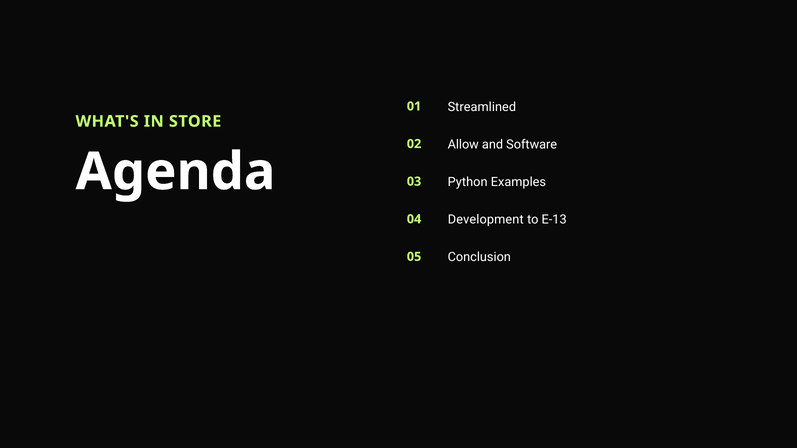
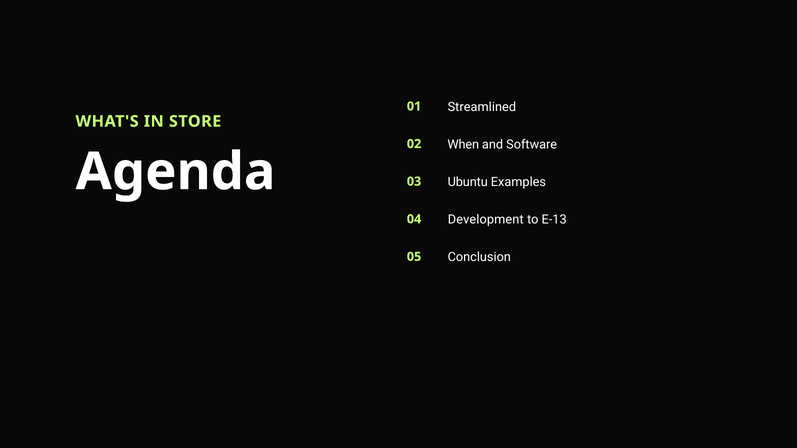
Allow: Allow -> When (463, 145)
Python: Python -> Ubuntu (468, 182)
